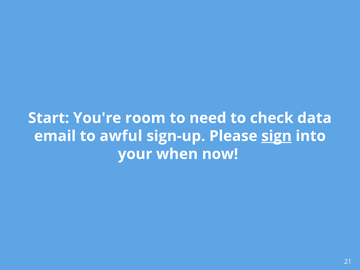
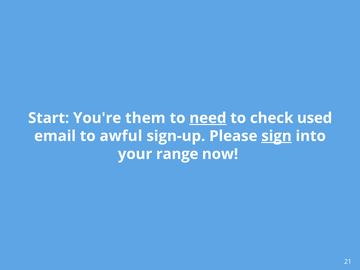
room: room -> them (145, 118)
need underline: none -> present (208, 118)
data: data -> used (315, 118)
when: when -> range (177, 154)
